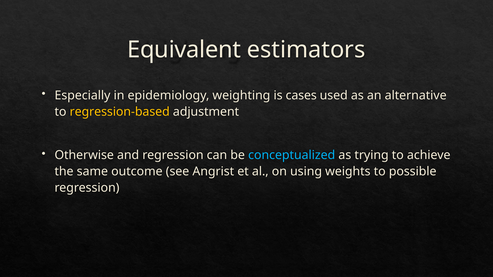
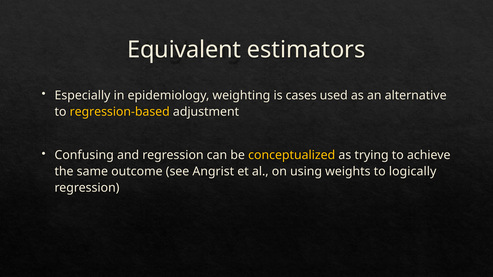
Otherwise: Otherwise -> Confusing (84, 155)
conceptualized colour: light blue -> yellow (292, 155)
possible: possible -> logically (413, 172)
